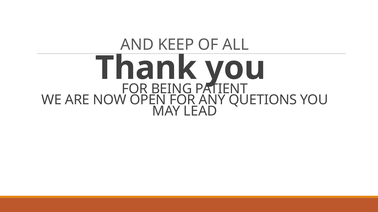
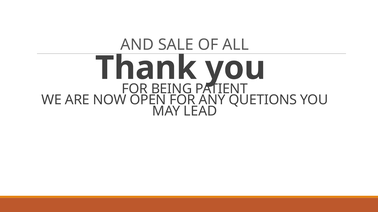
KEEP: KEEP -> SALE (176, 45)
